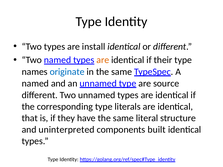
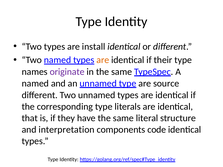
originate colour: blue -> purple (67, 72)
uninterpreted: uninterpreted -> interpretation (67, 130)
built: built -> code (157, 130)
